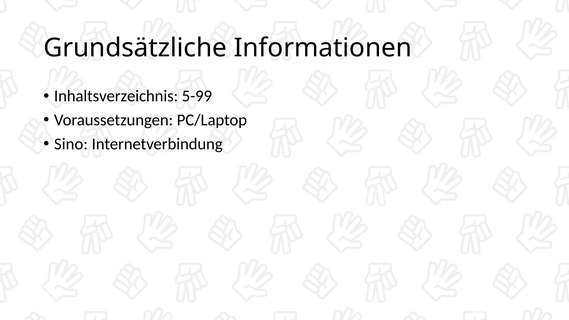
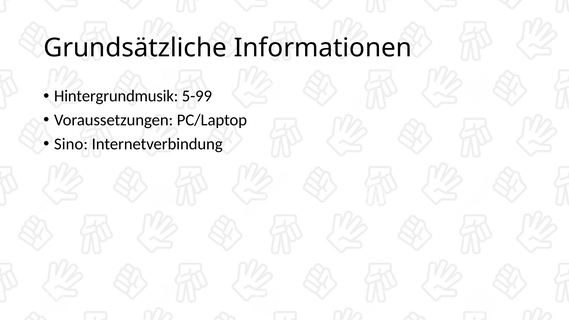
Inhaltsverzeichnis: Inhaltsverzeichnis -> Hintergrundmusik (116, 96)
